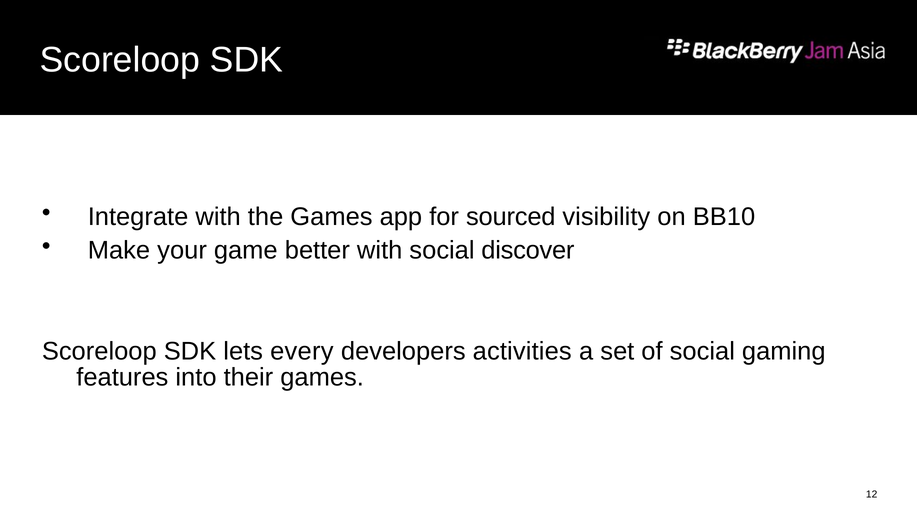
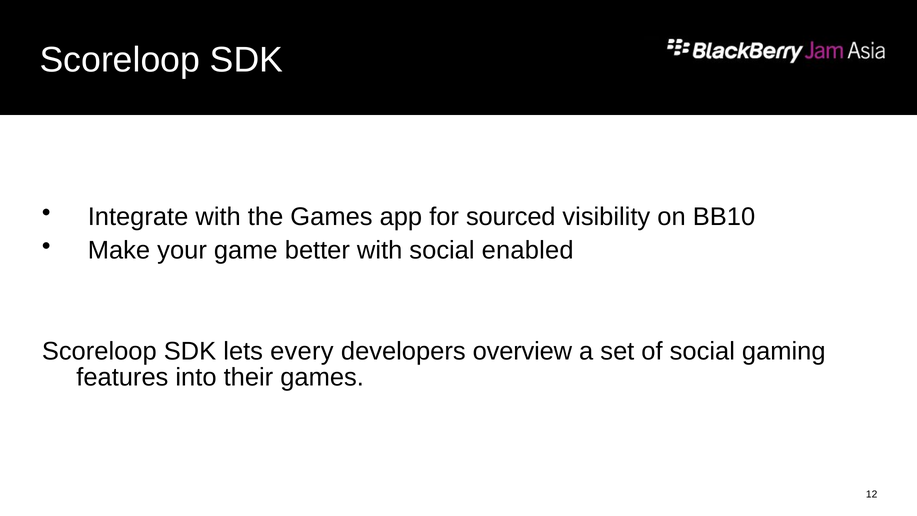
discover: discover -> enabled (528, 250)
activities: activities -> overview (522, 351)
